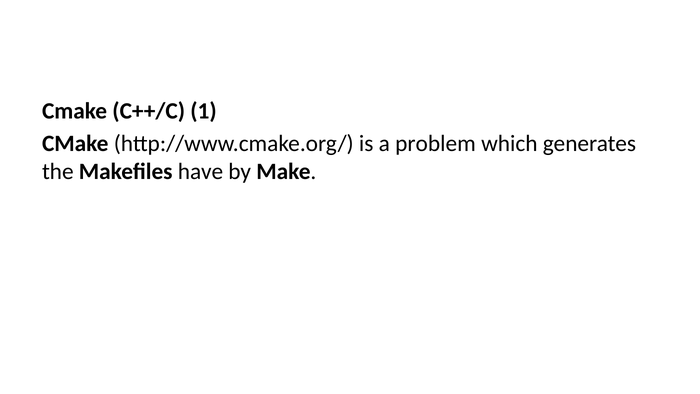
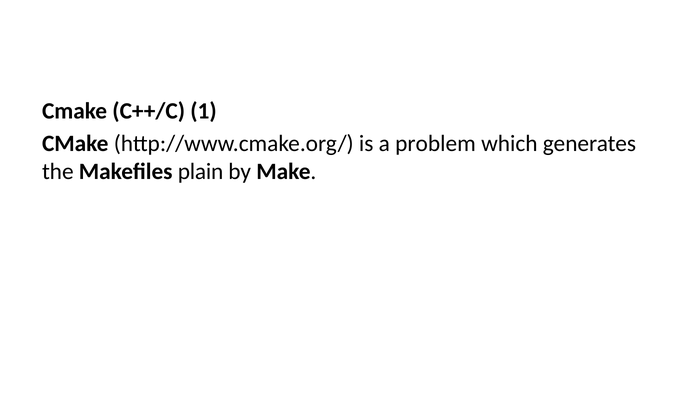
have: have -> plain (201, 172)
